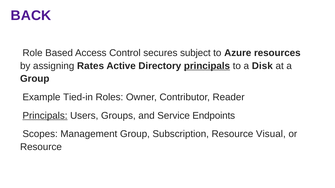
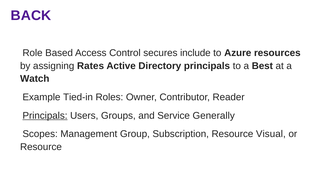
subject: subject -> include (195, 53)
principals underline: present -> none (207, 66)
Disk: Disk -> Best (262, 66)
Group: Group -> Watch (35, 79)
Endpoints: Endpoints -> Generally (214, 116)
